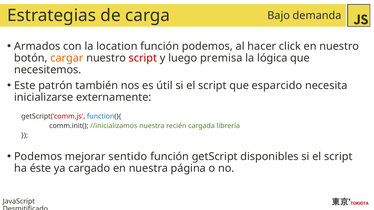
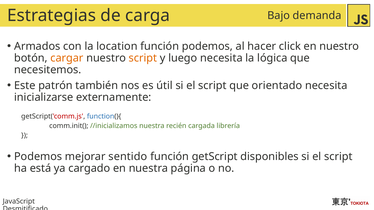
script colour: red -> orange (143, 58)
luego premisa: premisa -> necesita (221, 58)
esparcido: esparcido -> orientado (277, 86)
éste: éste -> está (40, 169)
